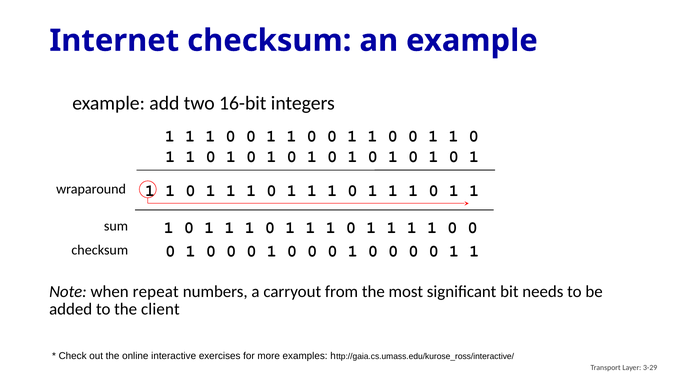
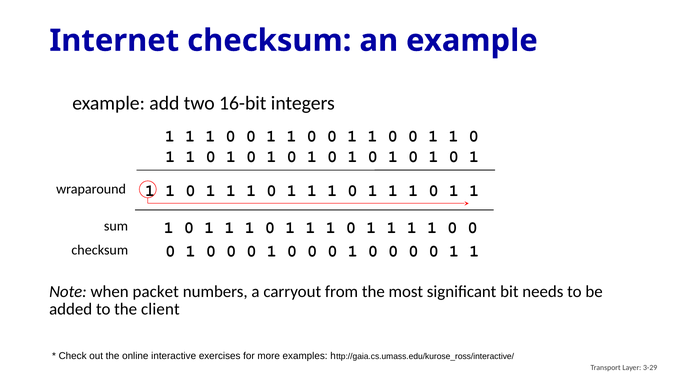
repeat: repeat -> packet (156, 291)
